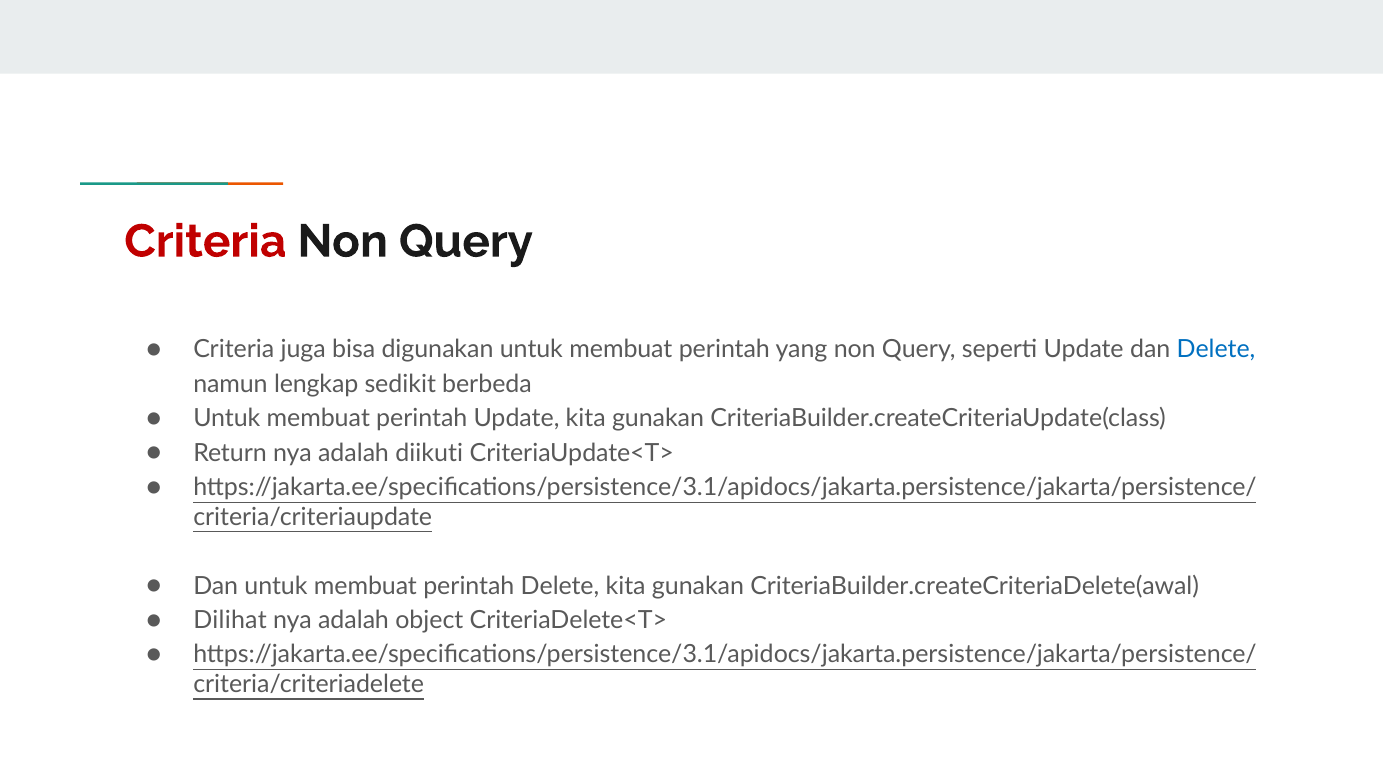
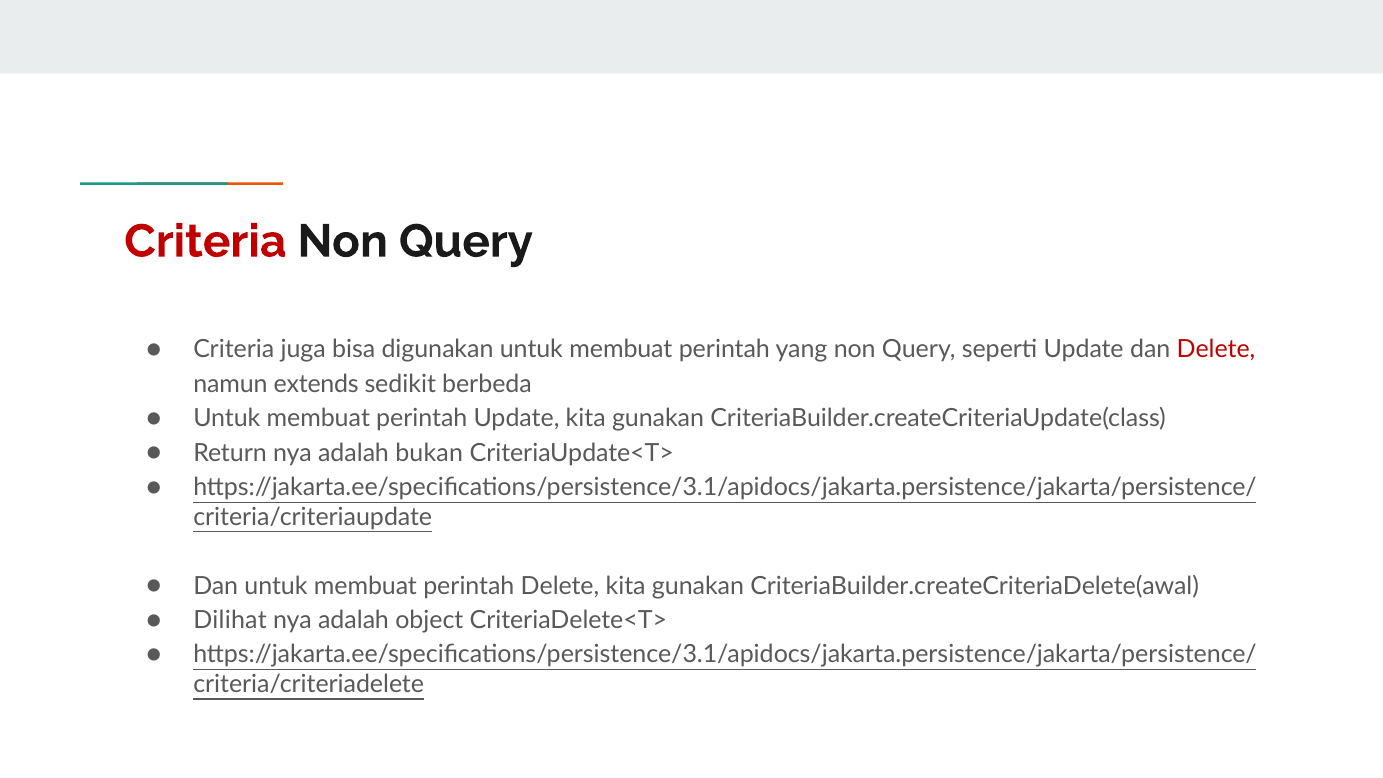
Delete colour: blue -> red (1216, 349)
lengkap: lengkap -> extends (316, 384)
diikuti: diikuti -> bukan (429, 453)
